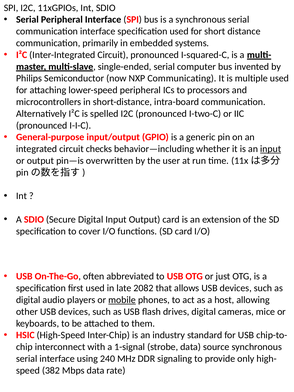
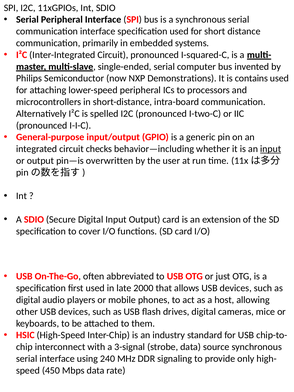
Communicating: Communicating -> Demonstrations (182, 78)
multiple: multiple -> contains (251, 78)
2082: 2082 -> 2000 (143, 288)
mobile underline: present -> none (122, 300)
1-signal: 1-signal -> 3-signal (130, 347)
382: 382 -> 450 (51, 370)
